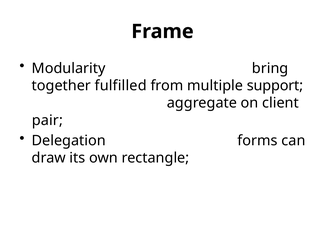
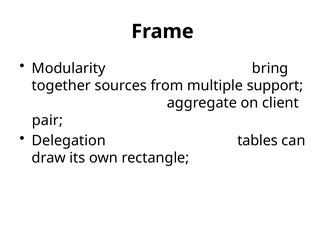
fulfilled: fulfilled -> sources (121, 86)
forms: forms -> tables (258, 140)
